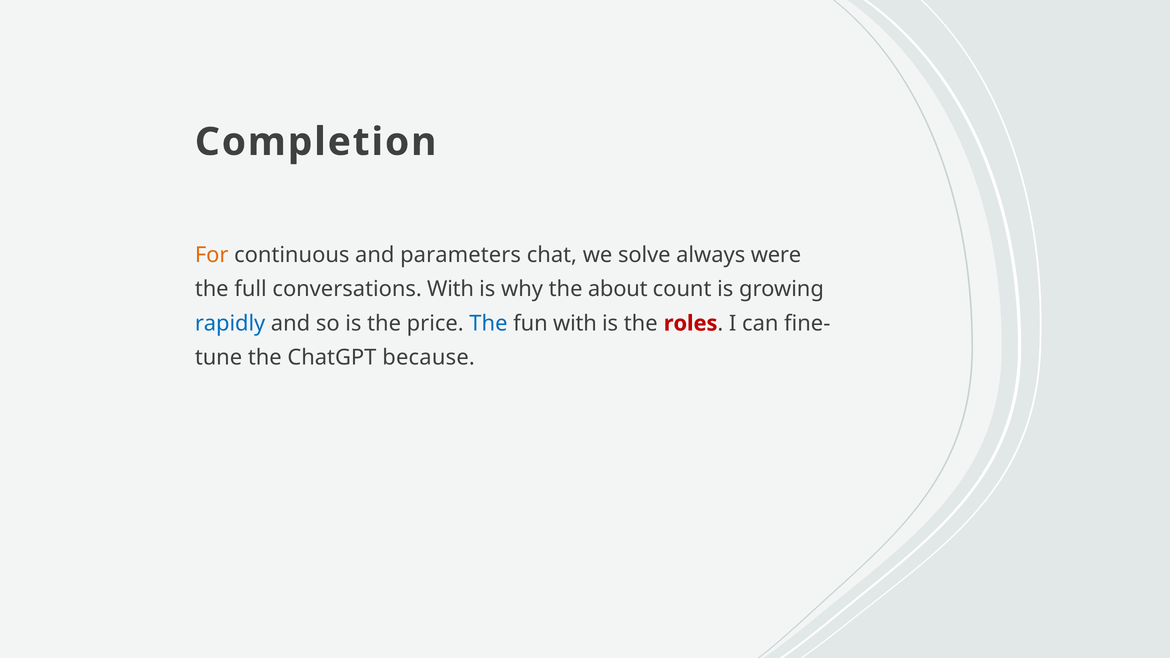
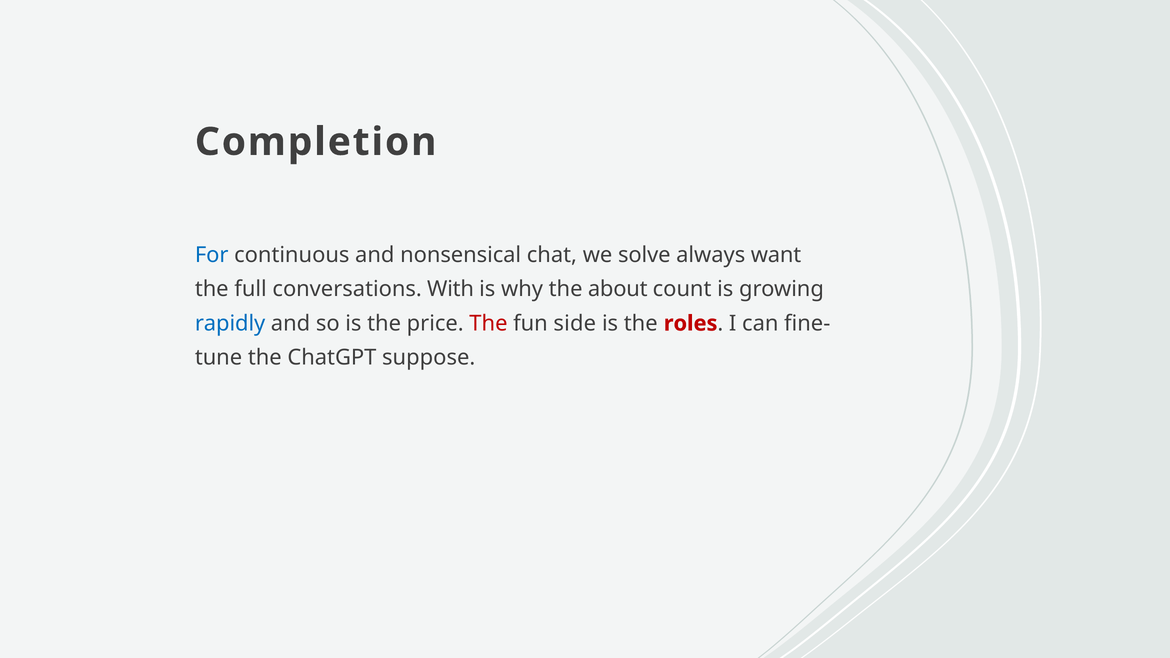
For colour: orange -> blue (212, 255)
parameters: parameters -> nonsensical (461, 255)
were: were -> want (776, 255)
The colour: blue -> red (488, 323)
fun with: with -> side (575, 323)
because: because -> suppose (429, 358)
